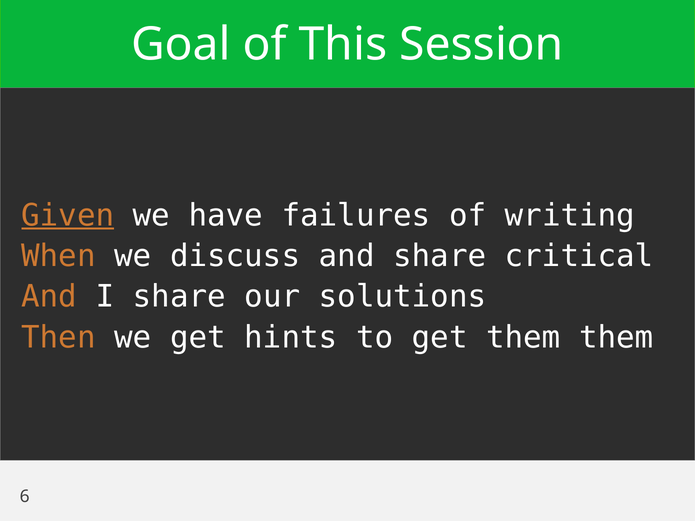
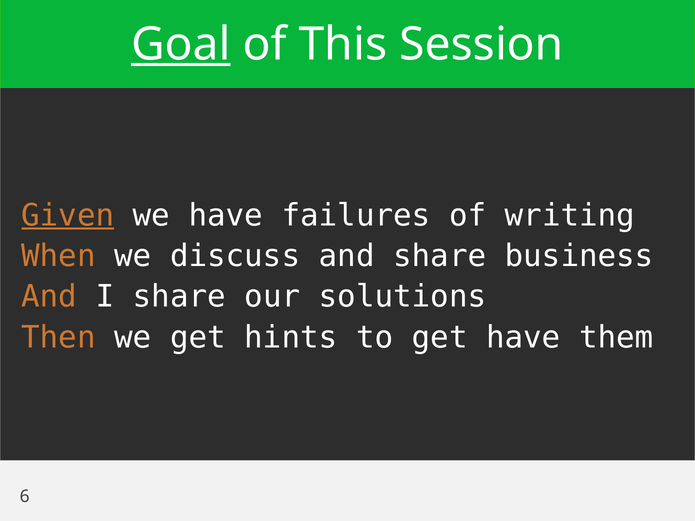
Goal underline: none -> present (181, 45)
critical: critical -> business (579, 256)
get them: them -> have (523, 338)
